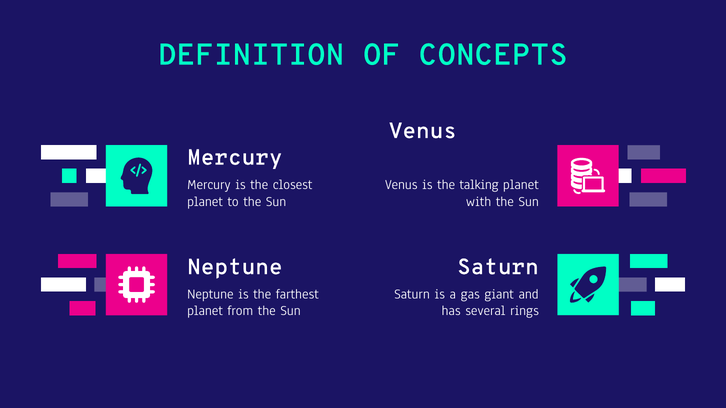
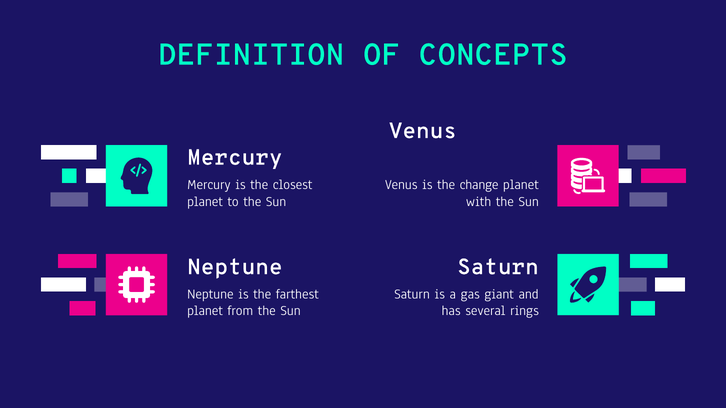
talking: talking -> change (479, 185)
